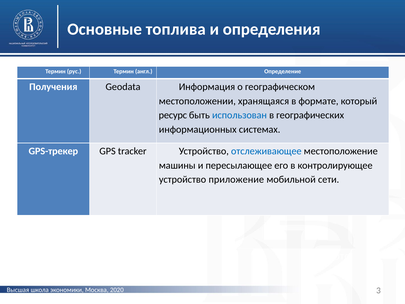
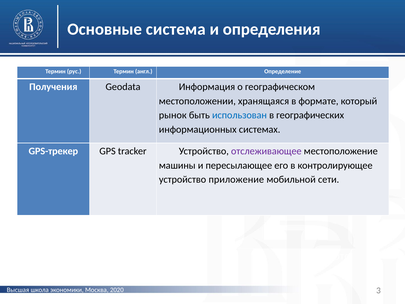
топлива: топлива -> система (176, 29)
ресурс: ресурс -> рынок (173, 115)
отслеживающее colour: blue -> purple (266, 151)
